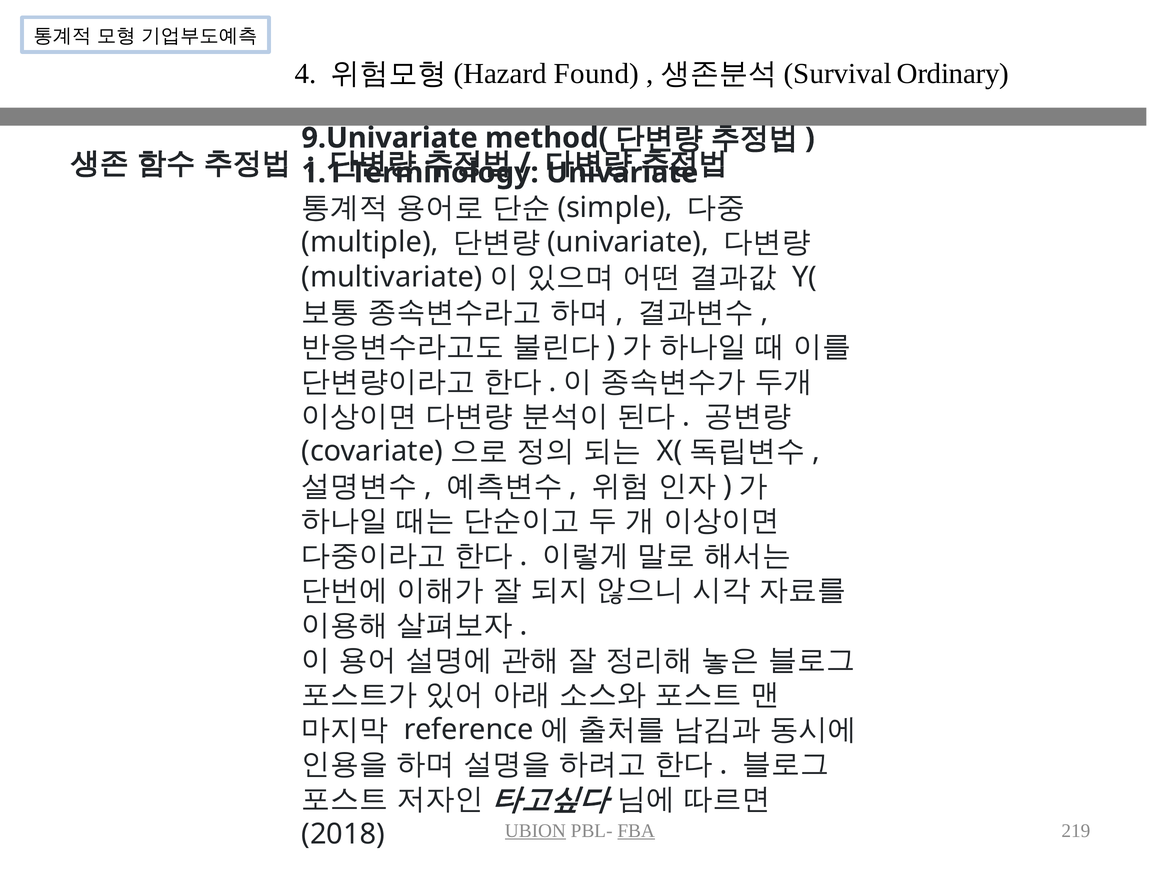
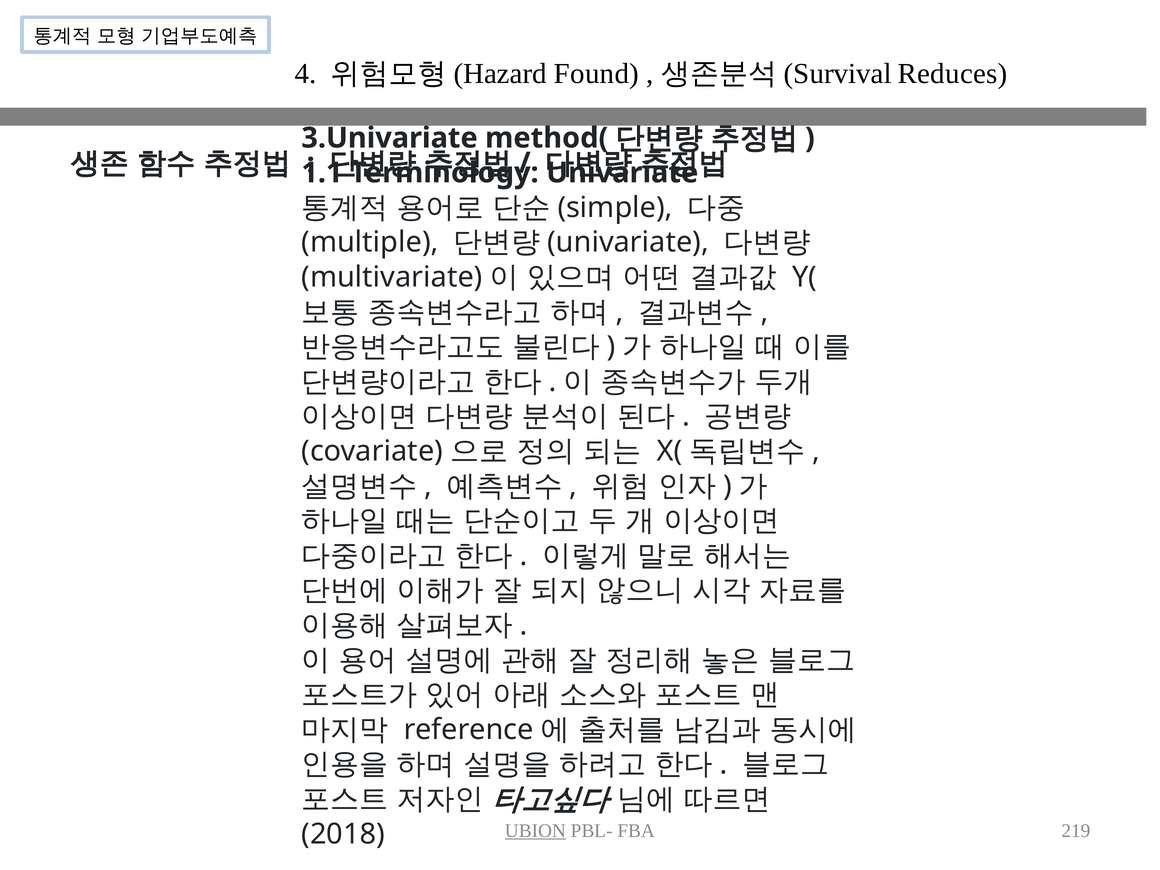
Ordinary: Ordinary -> Reduces (953, 74)
9.Univariate: 9.Univariate -> 3.Univariate (390, 138)
FBA underline: present -> none (636, 831)
